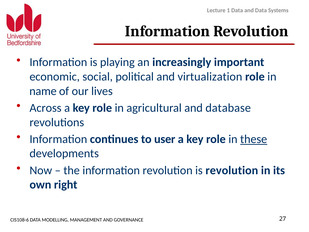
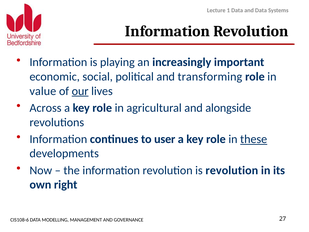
virtualization: virtualization -> transforming (210, 77)
name: name -> value (43, 91)
our underline: none -> present (80, 91)
database: database -> alongside (228, 108)
